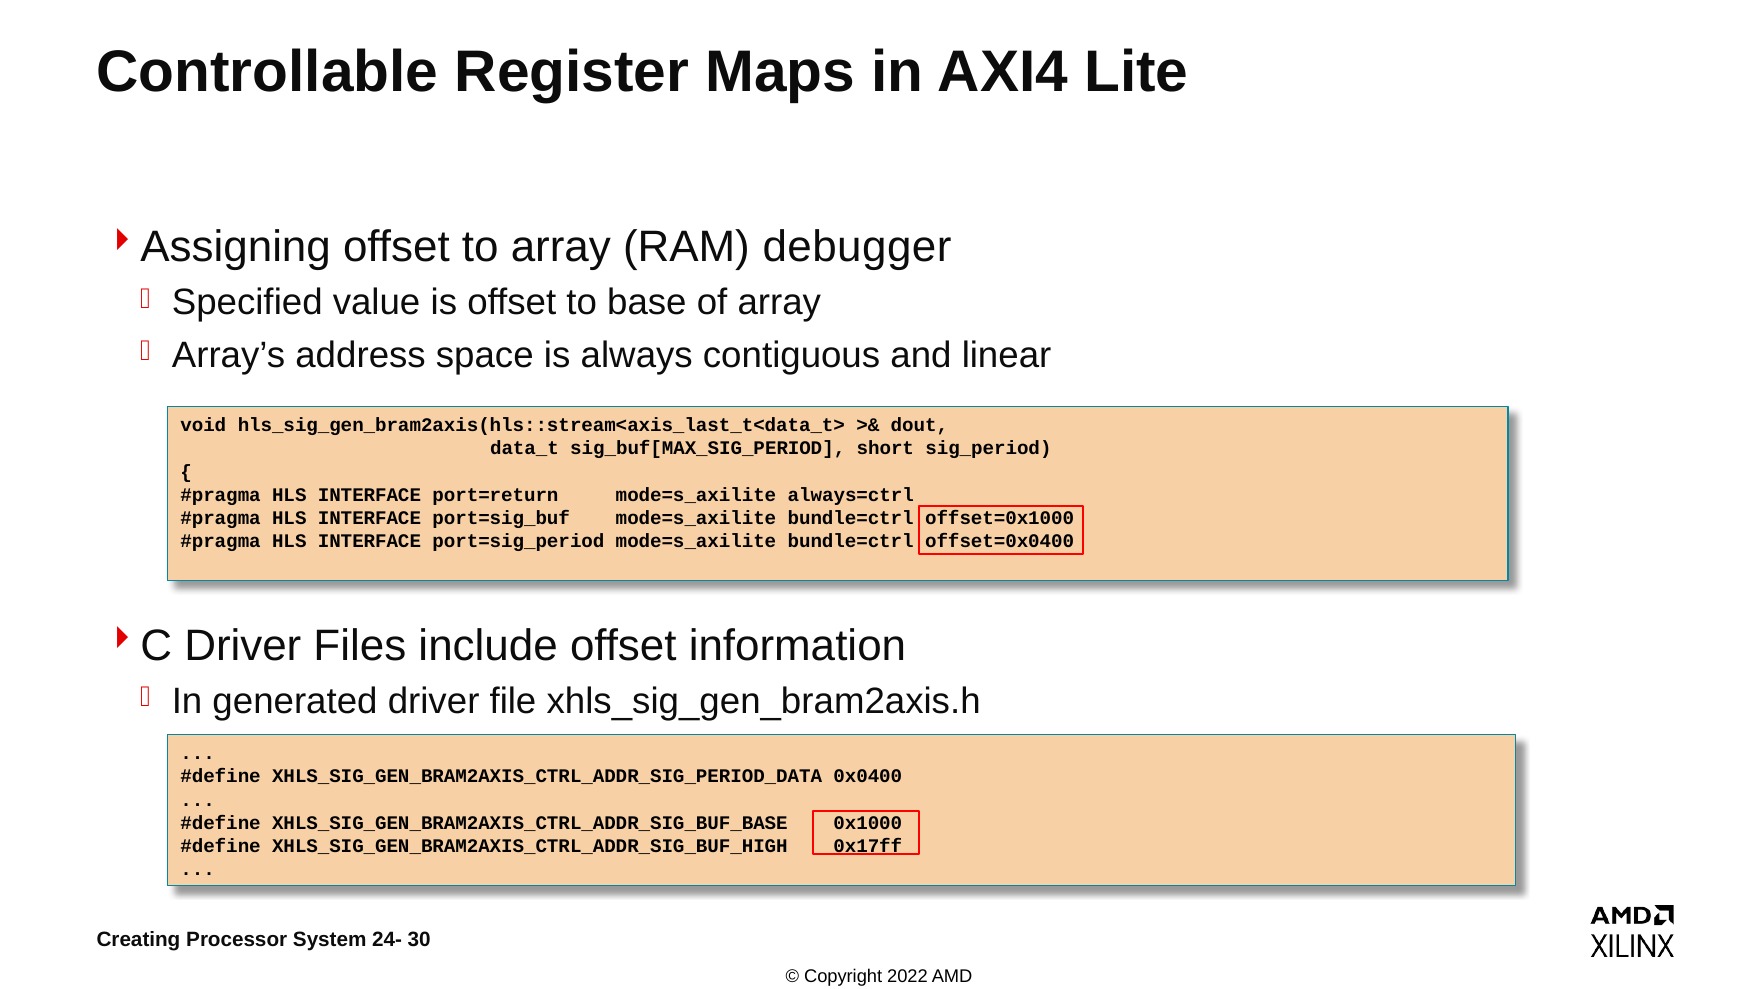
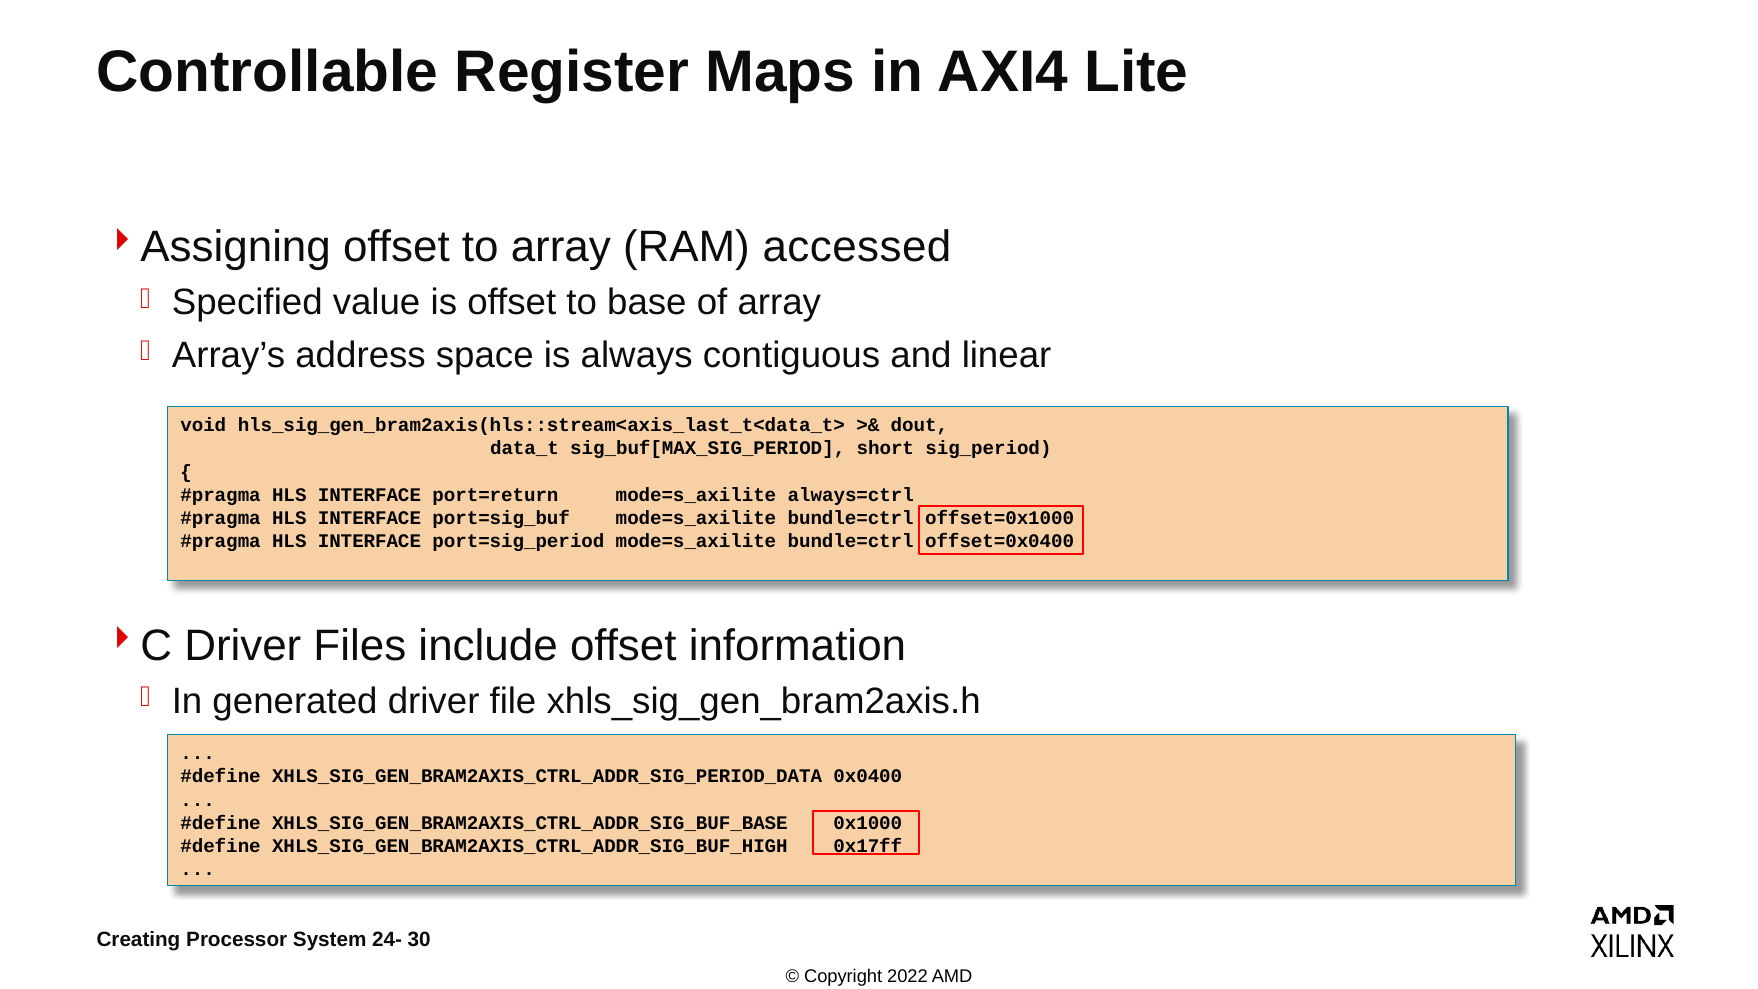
debugger: debugger -> accessed (857, 247)
